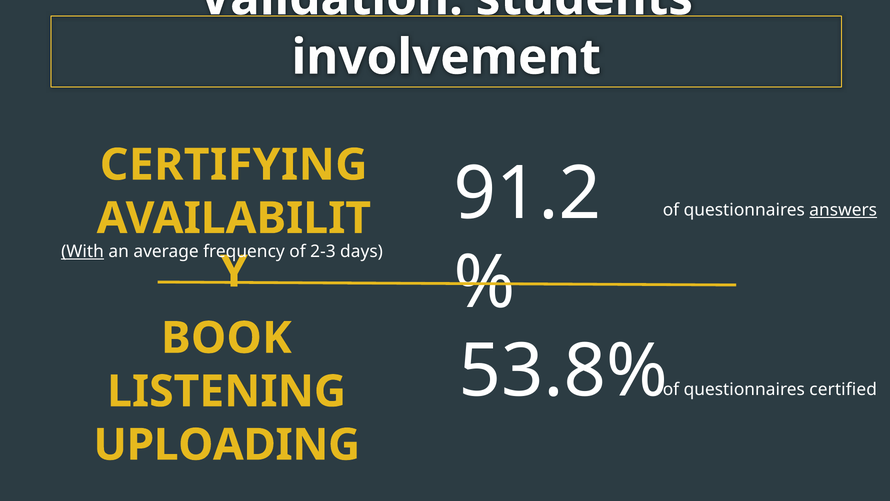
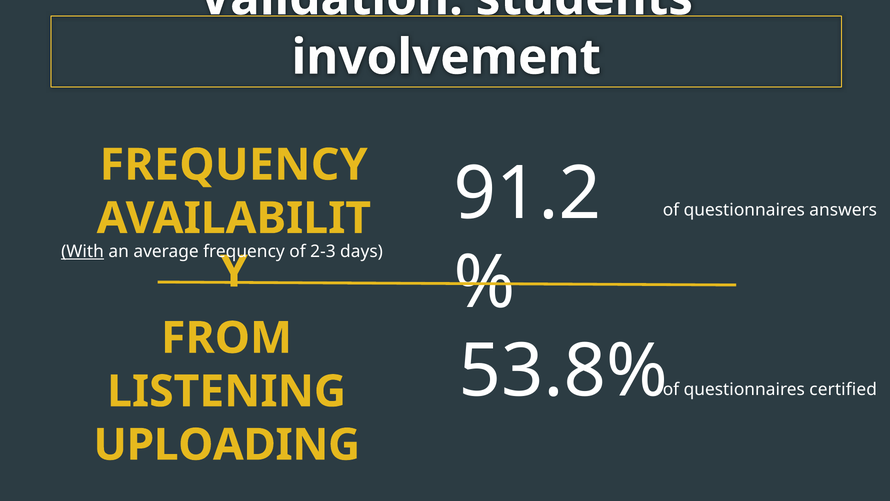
CERTIFYING: CERTIFYING -> FREQUENCY (234, 165)
answers underline: present -> none (843, 210)
BOOK: BOOK -> FROM (227, 338)
